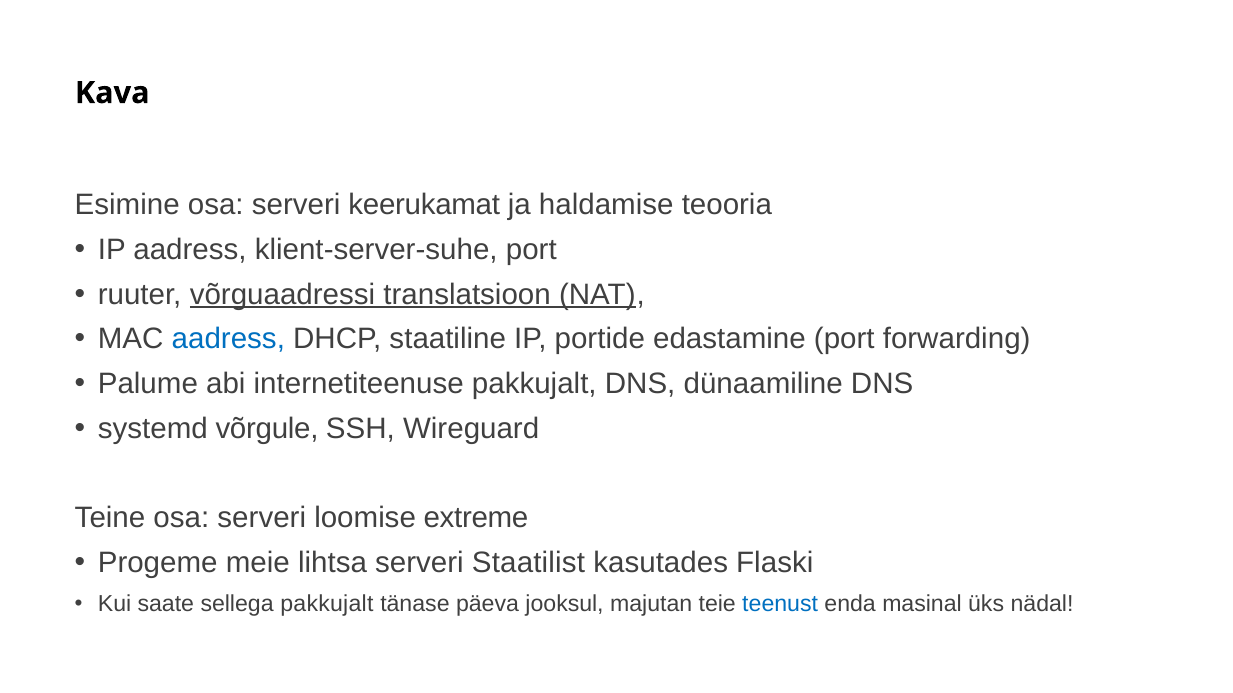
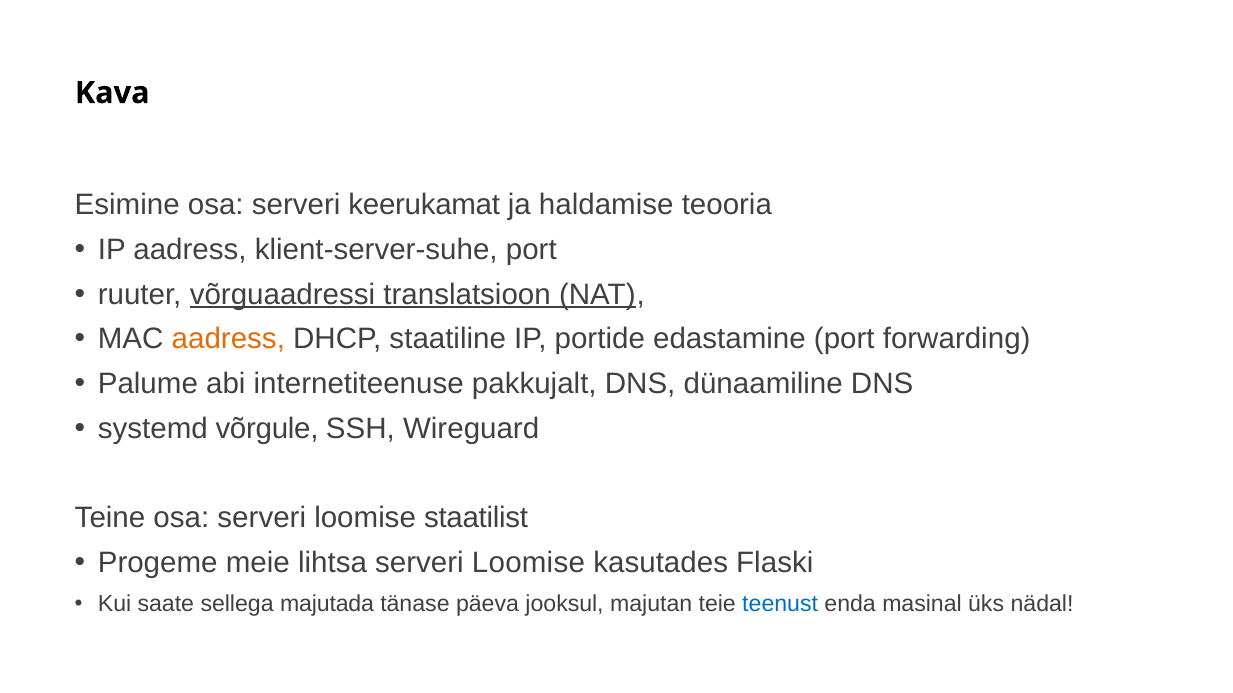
aadress colour: blue -> orange (228, 339)
extreme: extreme -> staatilist (476, 518)
lihtsa serveri Staatilist: Staatilist -> Loomise (528, 563)
sellega pakkujalt: pakkujalt -> majutada (327, 604)
